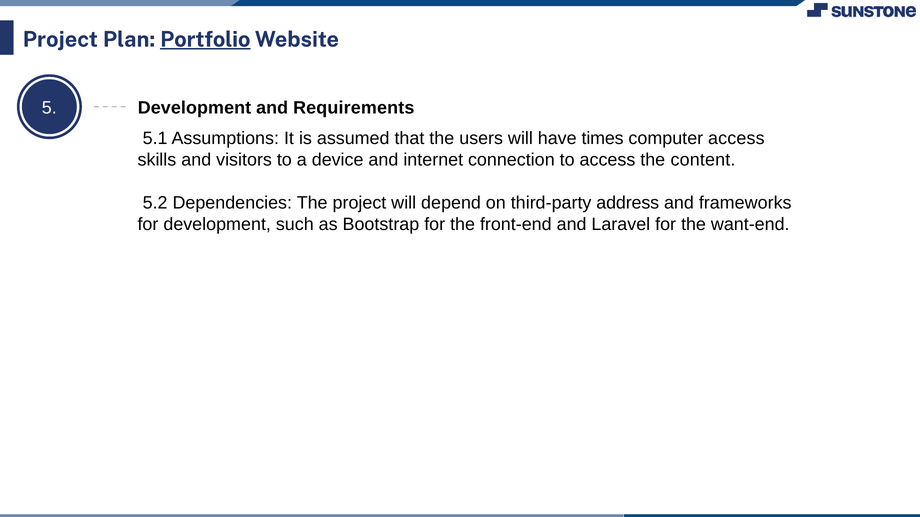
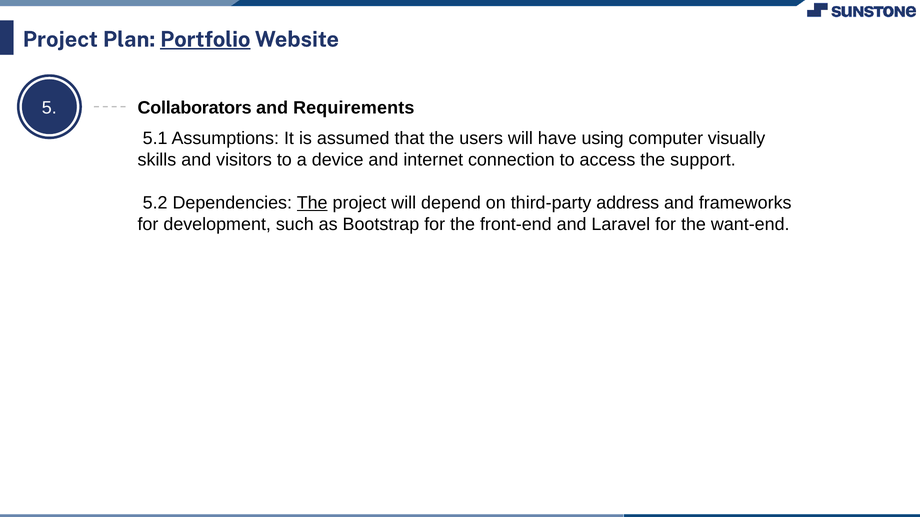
5 Development: Development -> Collaborators (195, 108)
times: times -> using (603, 139)
computer access: access -> visually (737, 139)
content: content -> support (703, 160)
The underline: none -> present (312, 203)
